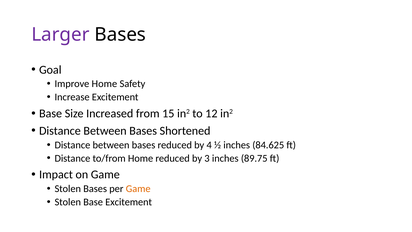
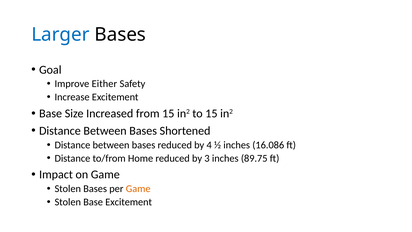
Larger colour: purple -> blue (60, 35)
Improve Home: Home -> Either (104, 84)
to 12: 12 -> 15 (211, 113)
84.625: 84.625 -> 16.086 (268, 145)
